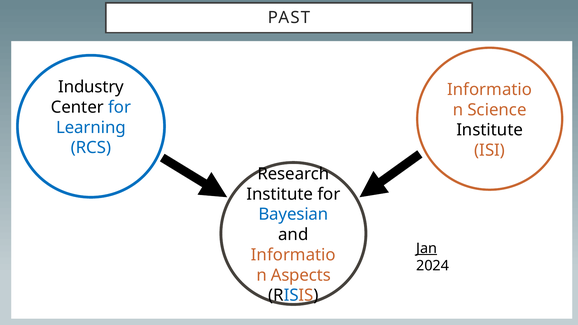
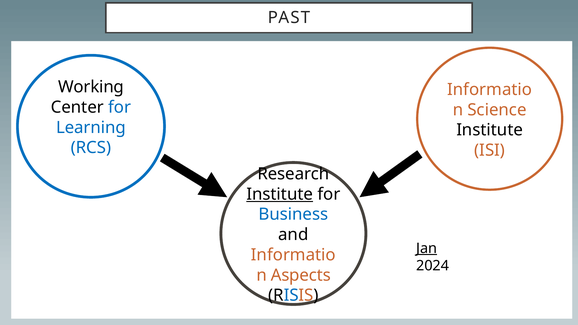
Industry: Industry -> Working (91, 87)
Institute underline: none -> present (280, 194)
Bayesian: Bayesian -> Business (293, 214)
